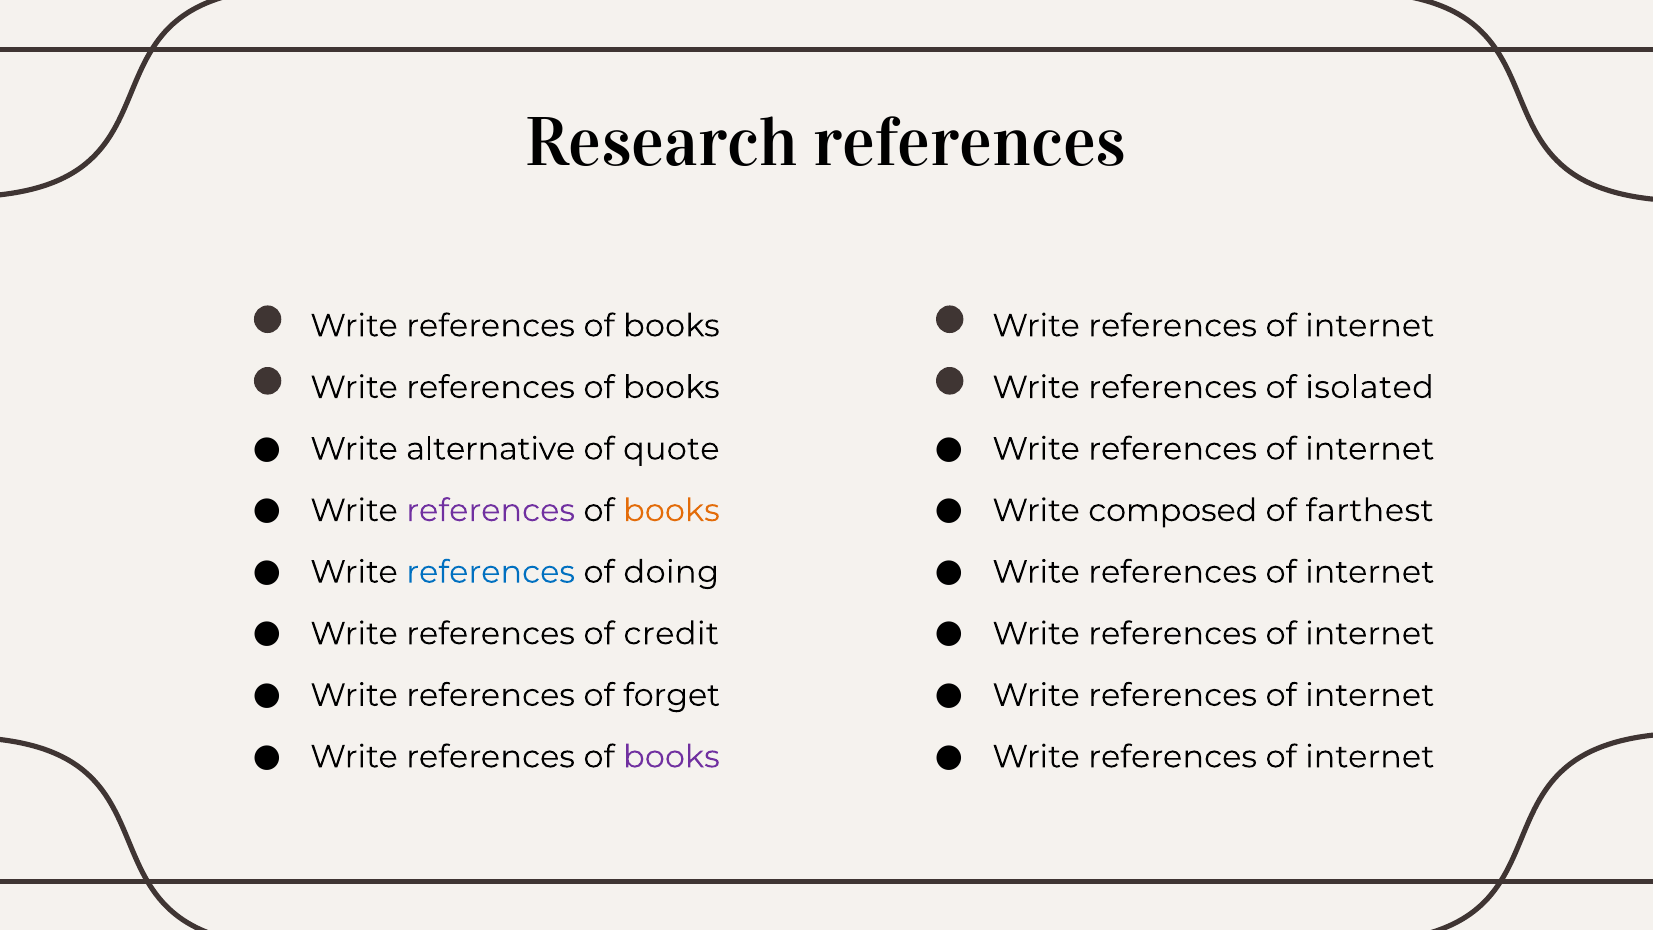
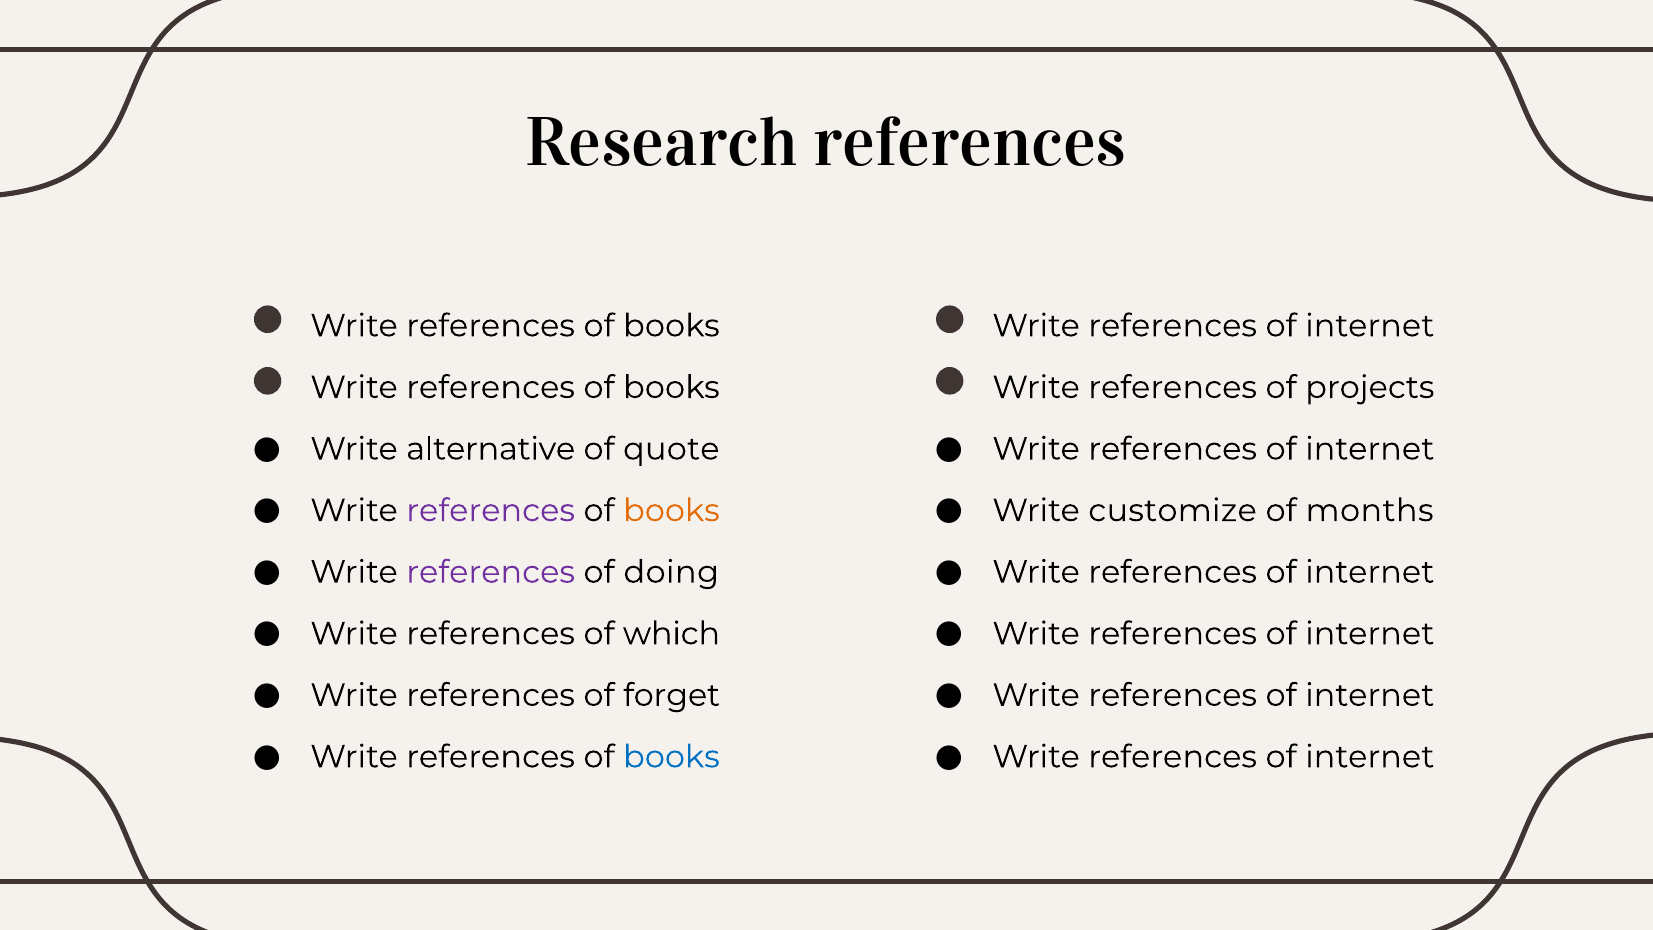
isolated: isolated -> projects (1370, 387)
composed: composed -> customize (1173, 510)
farthest: farthest -> months (1370, 510)
references colour: blue -> purple (491, 572)
credit: credit -> which (672, 634)
books colour: purple -> blue (671, 757)
